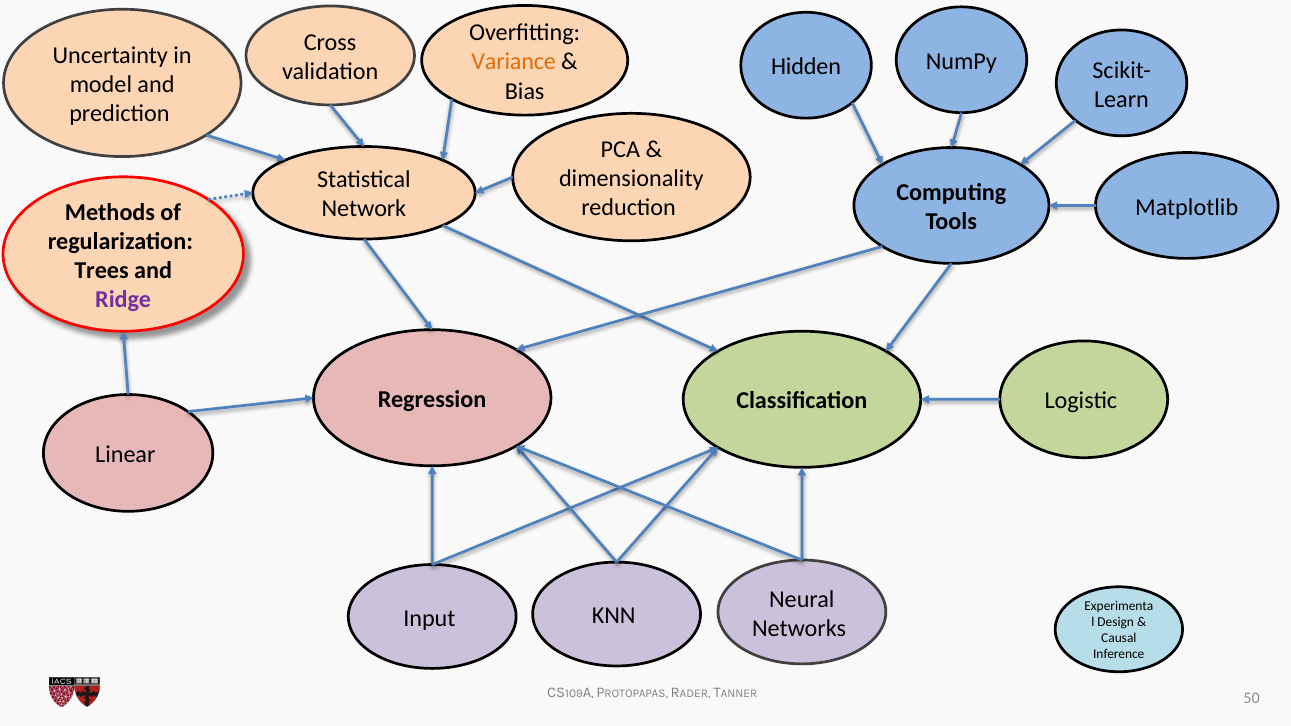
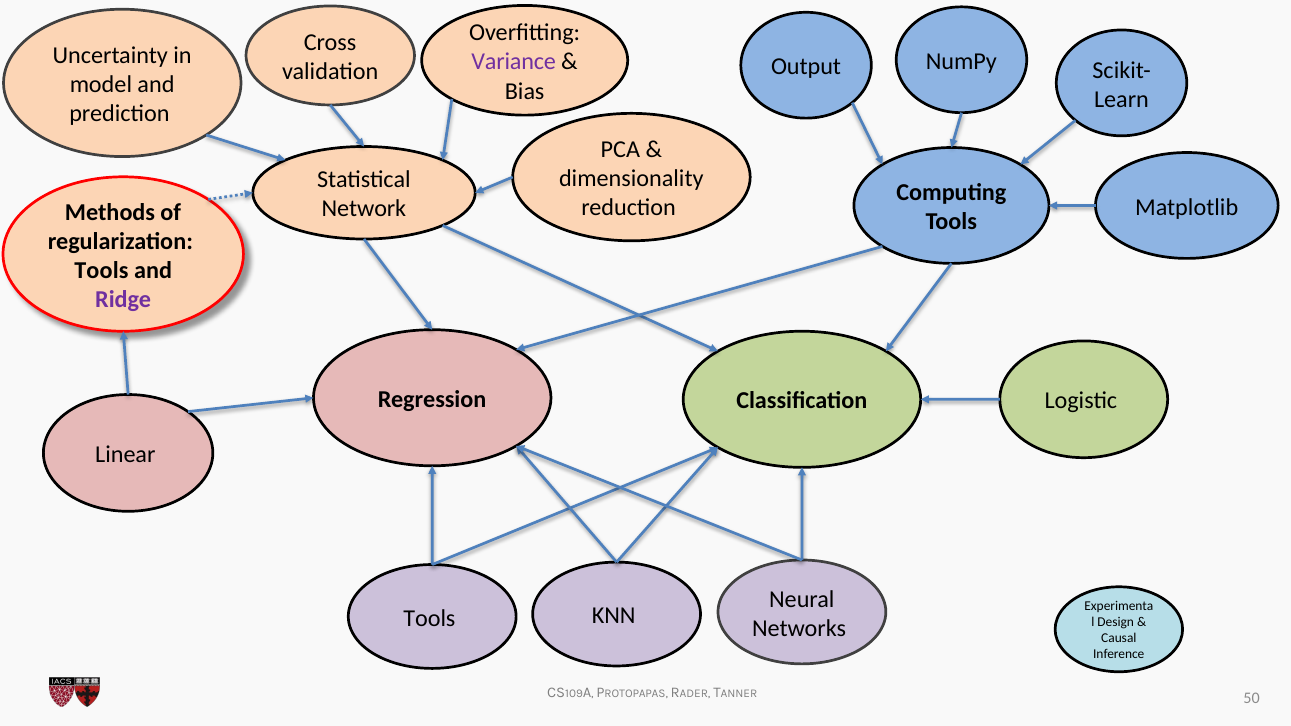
Variance colour: orange -> purple (514, 62)
Hidden: Hidden -> Output (806, 67)
Trees: Trees -> Tools (101, 270)
Input: Input -> Tools (429, 618)
